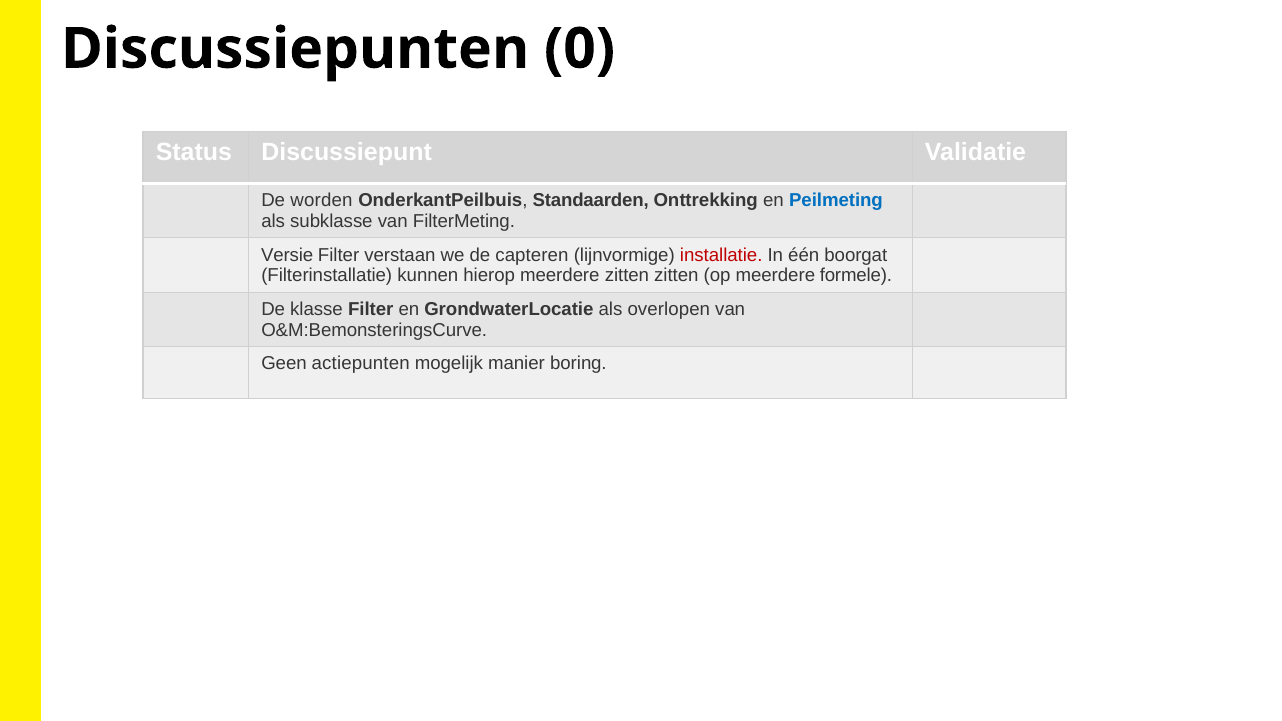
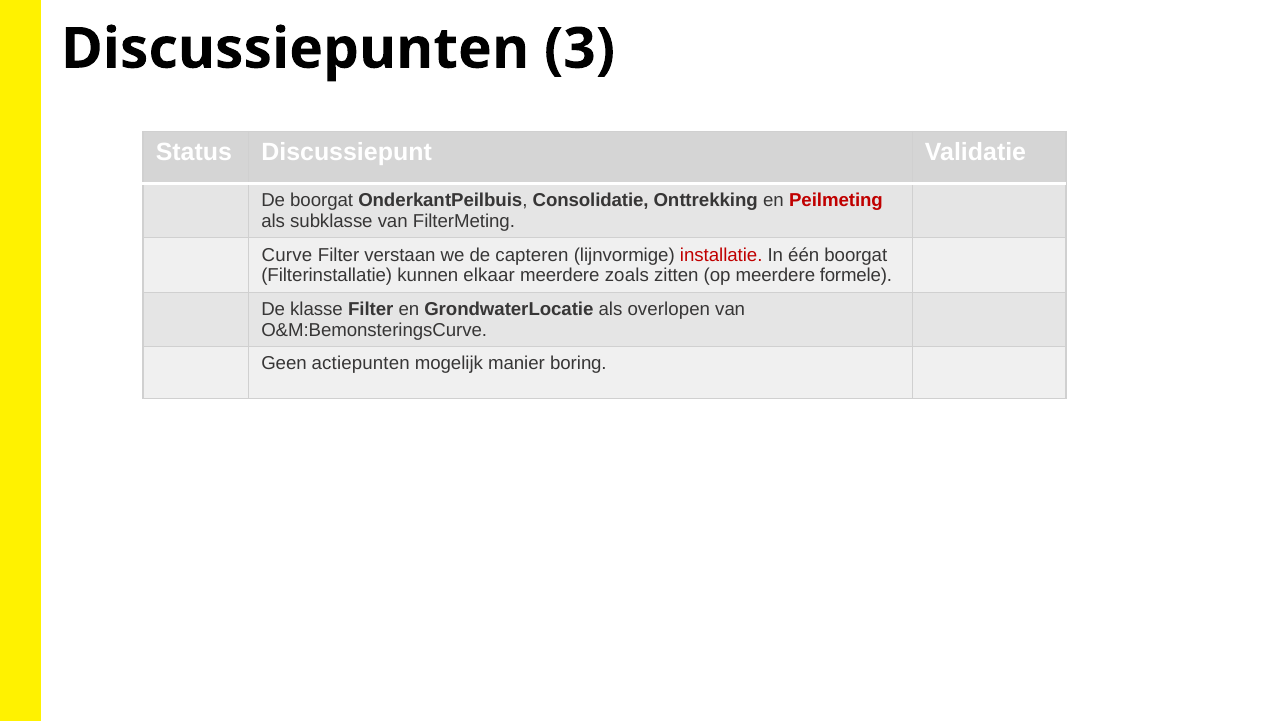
0: 0 -> 3 (580, 49)
De worden: worden -> boorgat (322, 201)
Standaarden: Standaarden -> Consolidatie (591, 201)
Peilmeting colour: blue -> red (836, 201)
Versie: Versie -> Curve (287, 255)
hierop: hierop -> elkaar (489, 276)
meerdere zitten: zitten -> zoals (627, 276)
